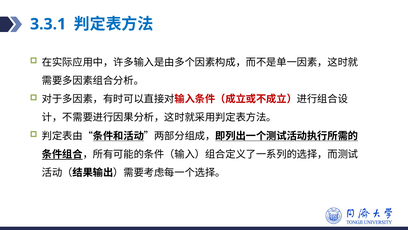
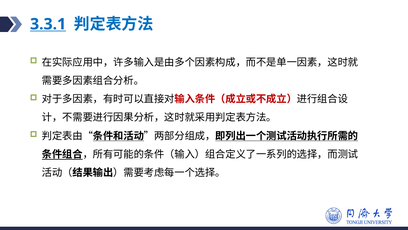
3.3.1 underline: none -> present (48, 24)
